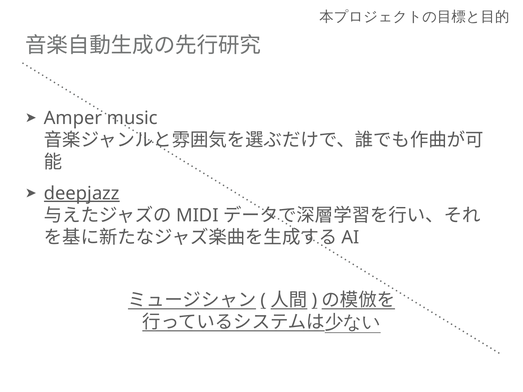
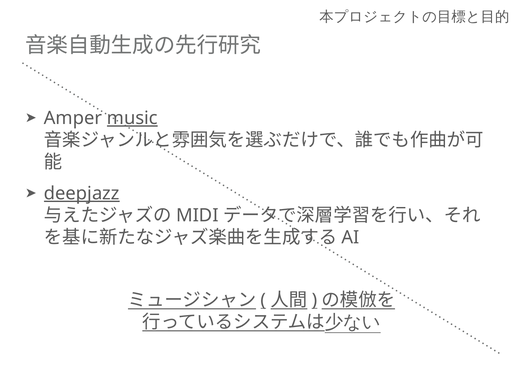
music underline: none -> present (132, 118)
